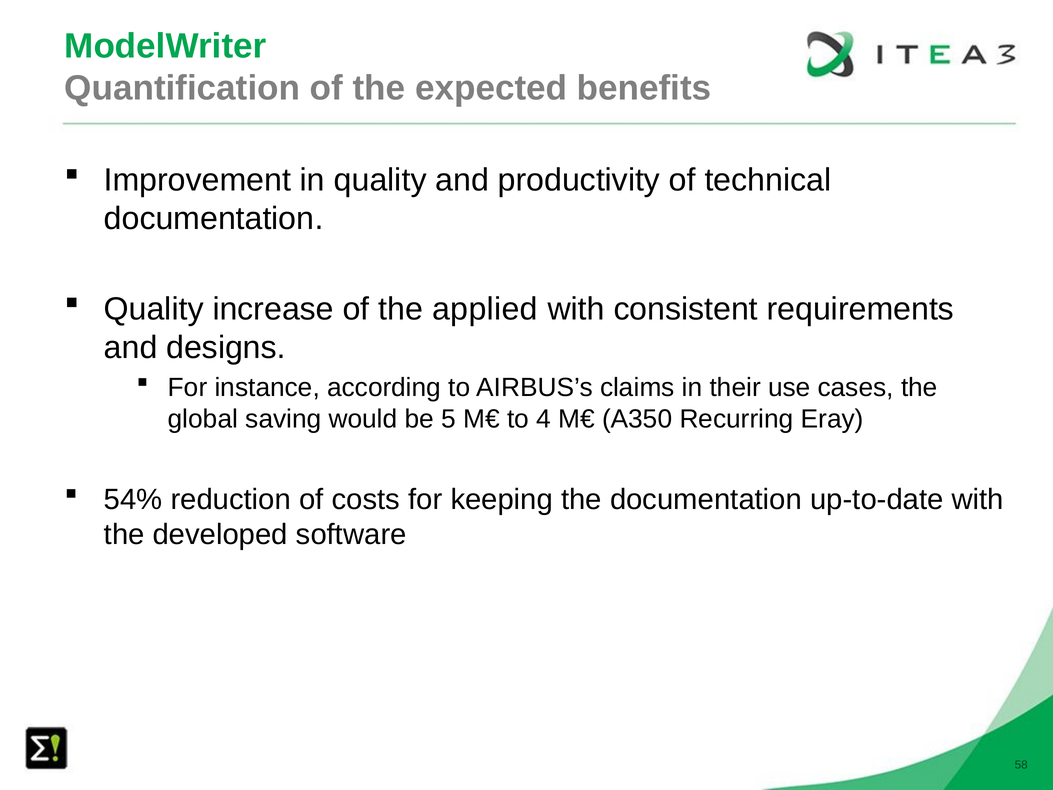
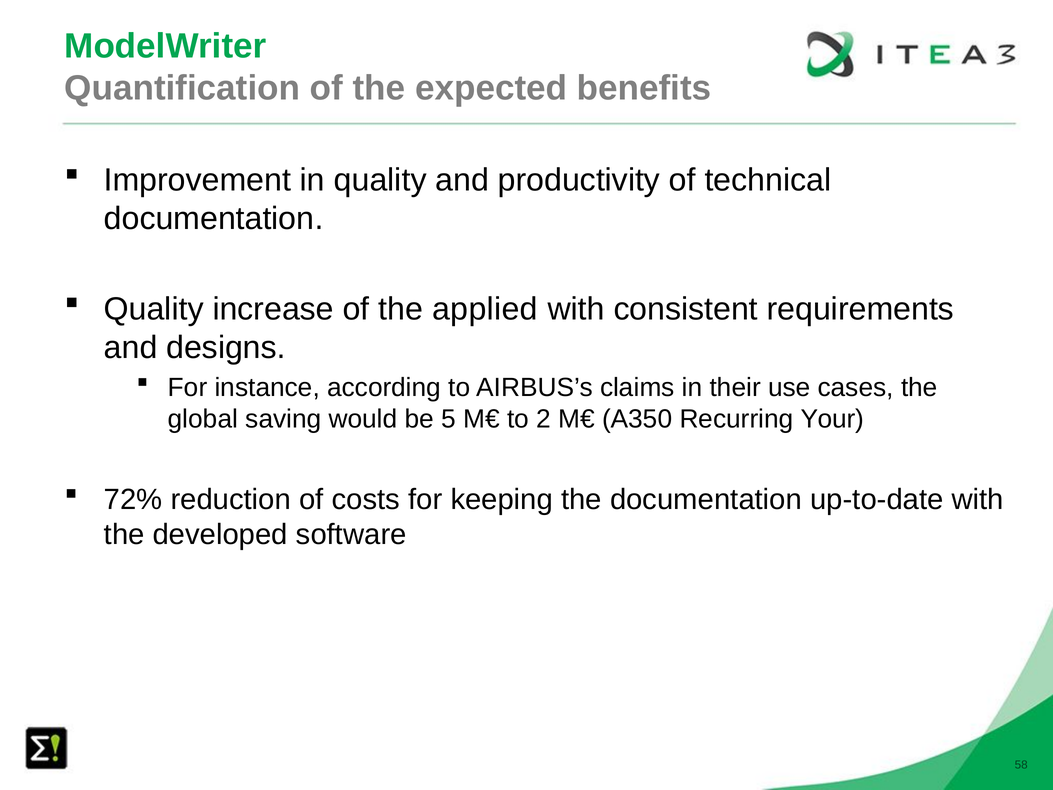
4: 4 -> 2 (544, 419)
Eray: Eray -> Your (832, 419)
54%: 54% -> 72% (133, 499)
